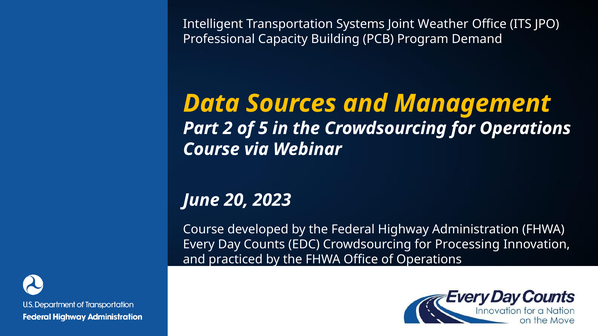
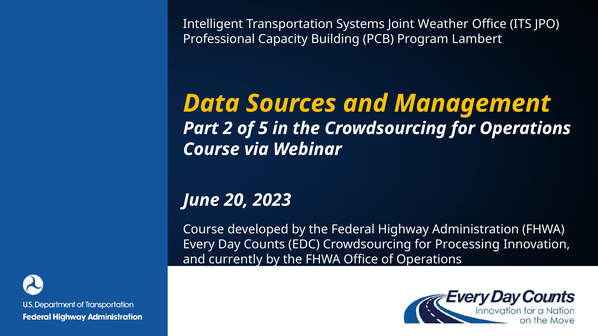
Demand: Demand -> Lambert (477, 39)
practiced: practiced -> currently (236, 260)
